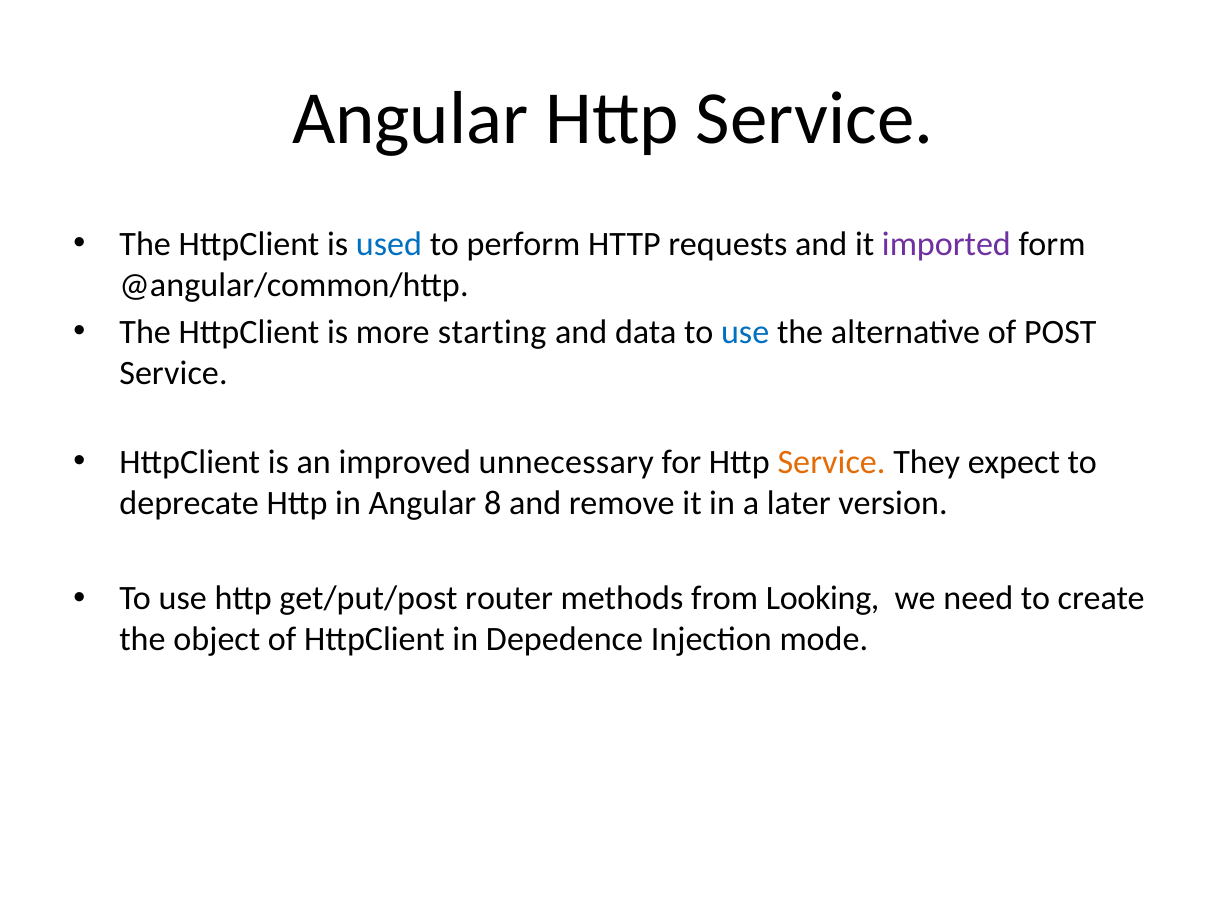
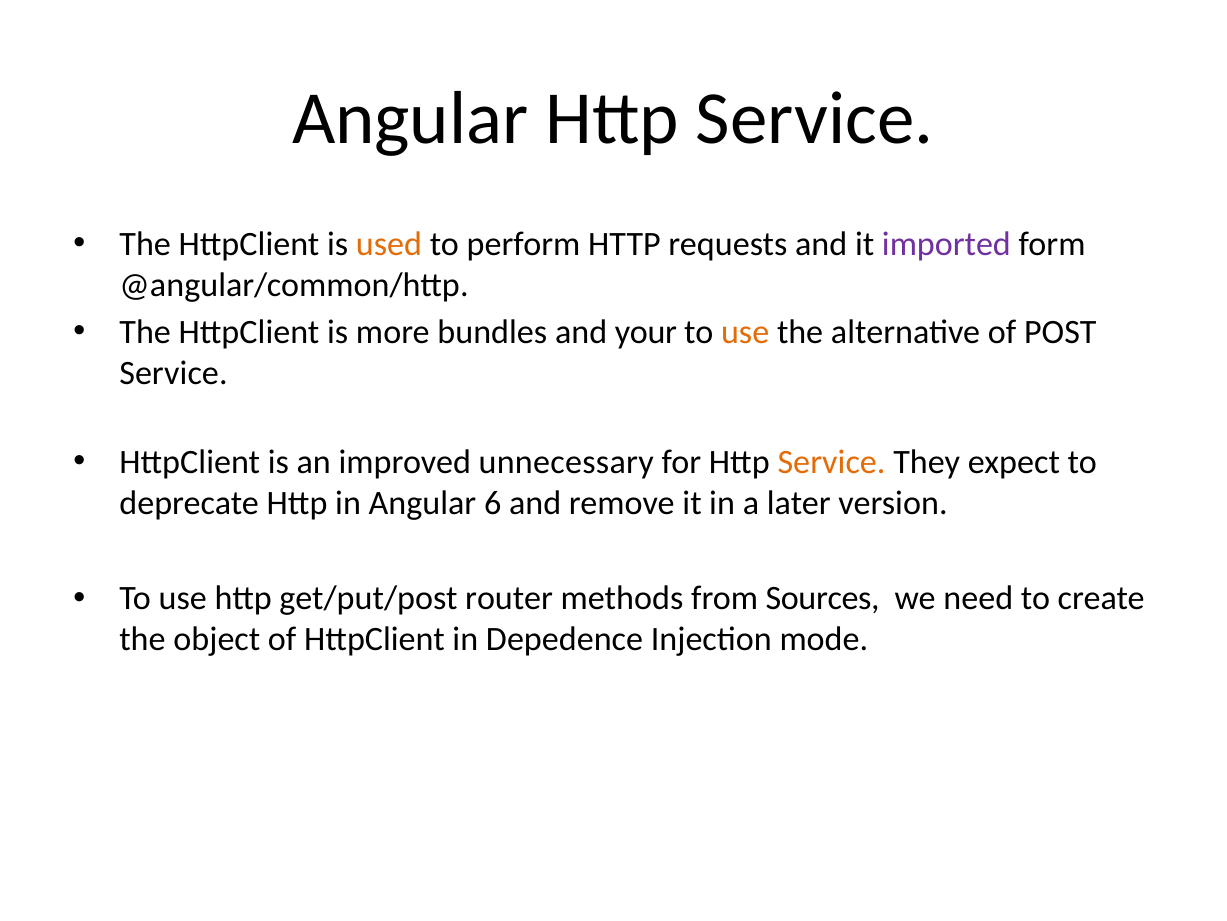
used colour: blue -> orange (389, 244)
starting: starting -> bundles (492, 332)
data: data -> your (646, 332)
use colour: blue -> orange (745, 332)
8: 8 -> 6 (493, 503)
Looking: Looking -> Sources (823, 598)
